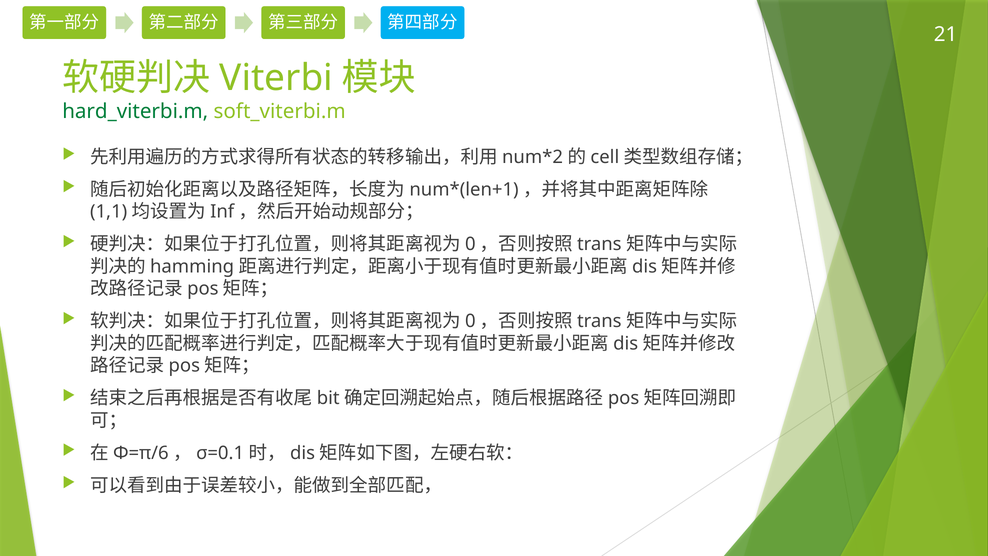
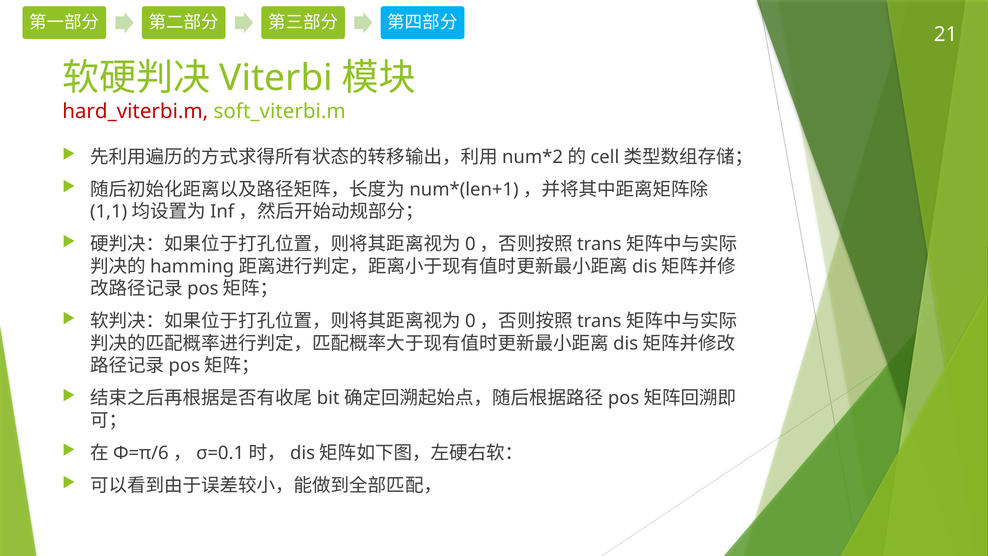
hard_viterbi.m colour: green -> red (135, 111)
